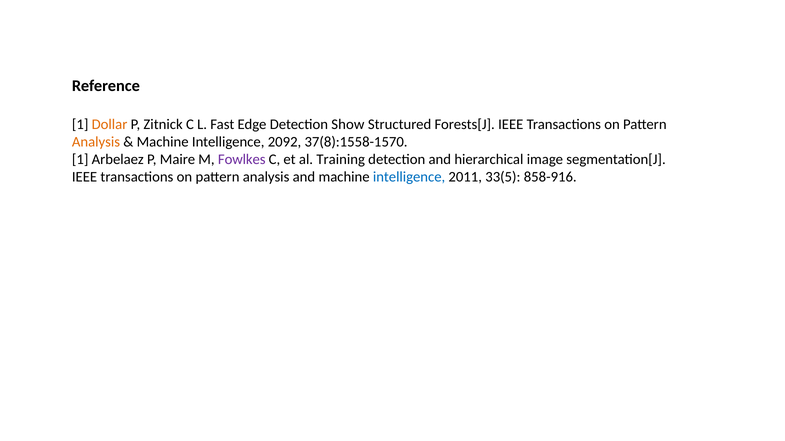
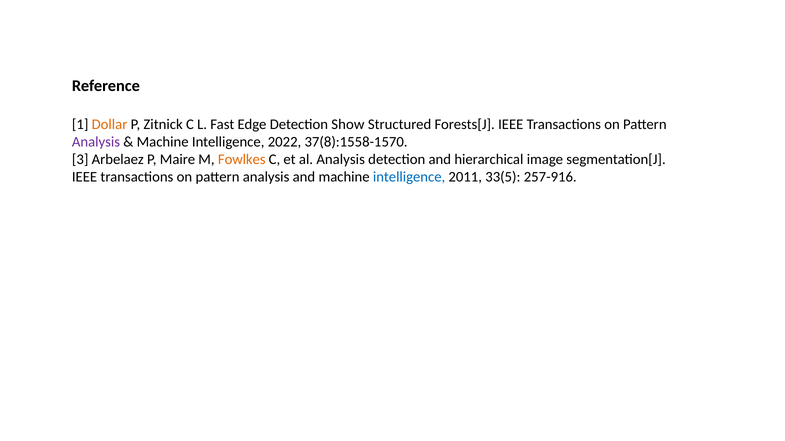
Analysis colour: orange -> purple (96, 142)
2092: 2092 -> 2022 (285, 142)
1: 1 -> 3 (80, 160)
Fowlkes colour: purple -> orange (242, 160)
al Training: Training -> Analysis (341, 160)
858-916: 858-916 -> 257-916 (550, 177)
